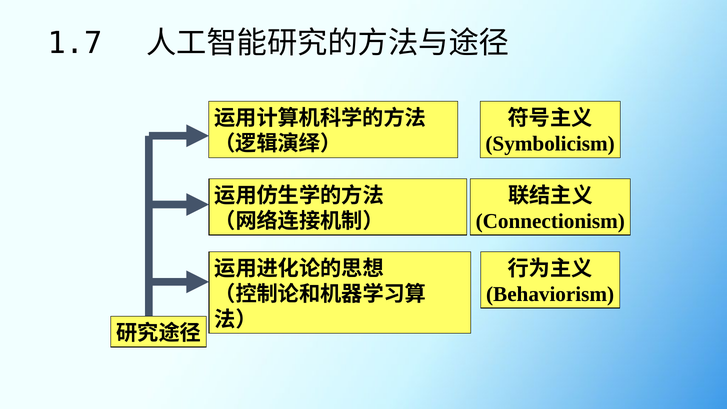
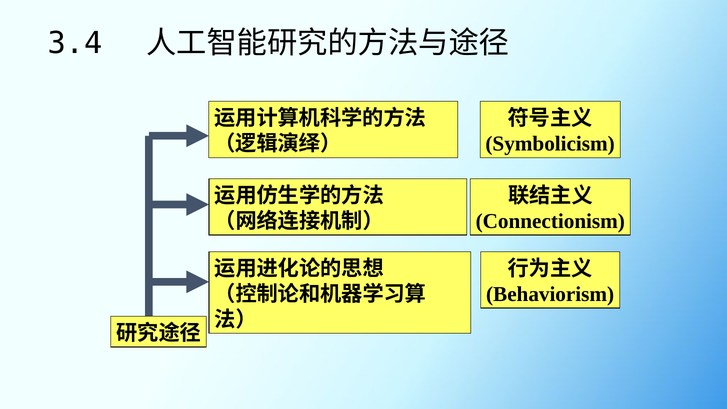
1.7: 1.7 -> 3.4 (75, 43)
